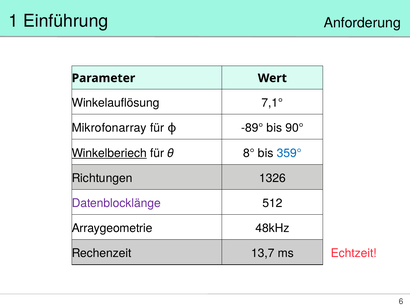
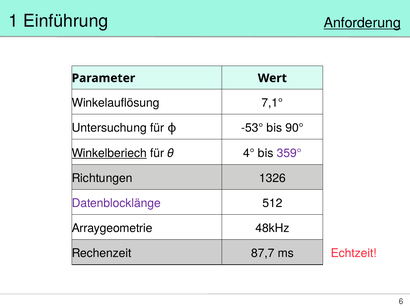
Anforderung underline: none -> present (362, 23)
Mikrofonarray: Mikrofonarray -> Untersuchung (109, 128)
-89°: -89° -> -53° (252, 128)
8°: 8° -> 4° (249, 153)
359° colour: blue -> purple (289, 153)
13,7: 13,7 -> 87,7 (263, 253)
